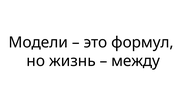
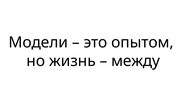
формул: формул -> опытом (142, 42)
